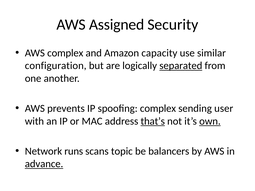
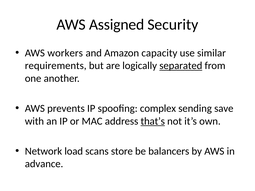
AWS complex: complex -> workers (65, 53)
configuration: configuration -> requirements (56, 66)
user: user -> save (224, 109)
own underline: present -> none (210, 121)
runs: runs -> load (74, 151)
topic: topic -> store (122, 151)
advance underline: present -> none (44, 164)
